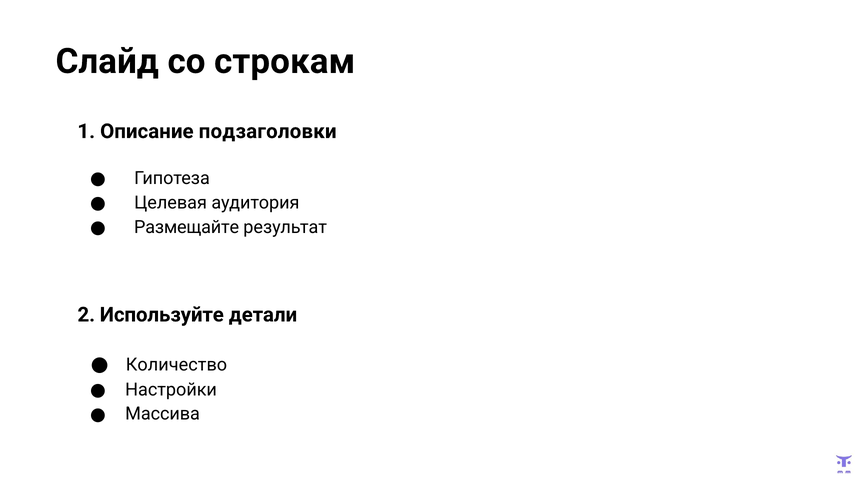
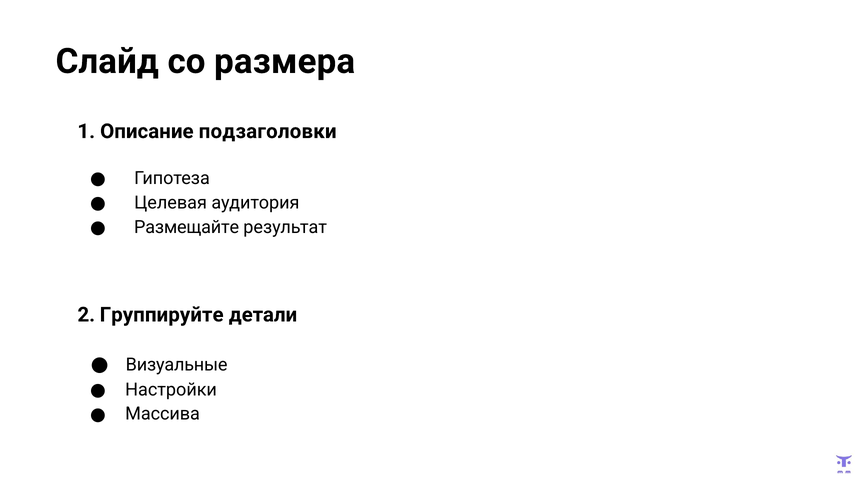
строкам: строкам -> размера (285, 61)
Используйте: Используйте -> Группируйте (162, 315)
Количество: Количество -> Визуальные (177, 364)
